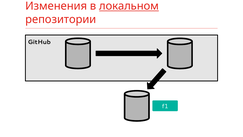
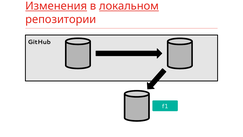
Изменения underline: none -> present (56, 6)
